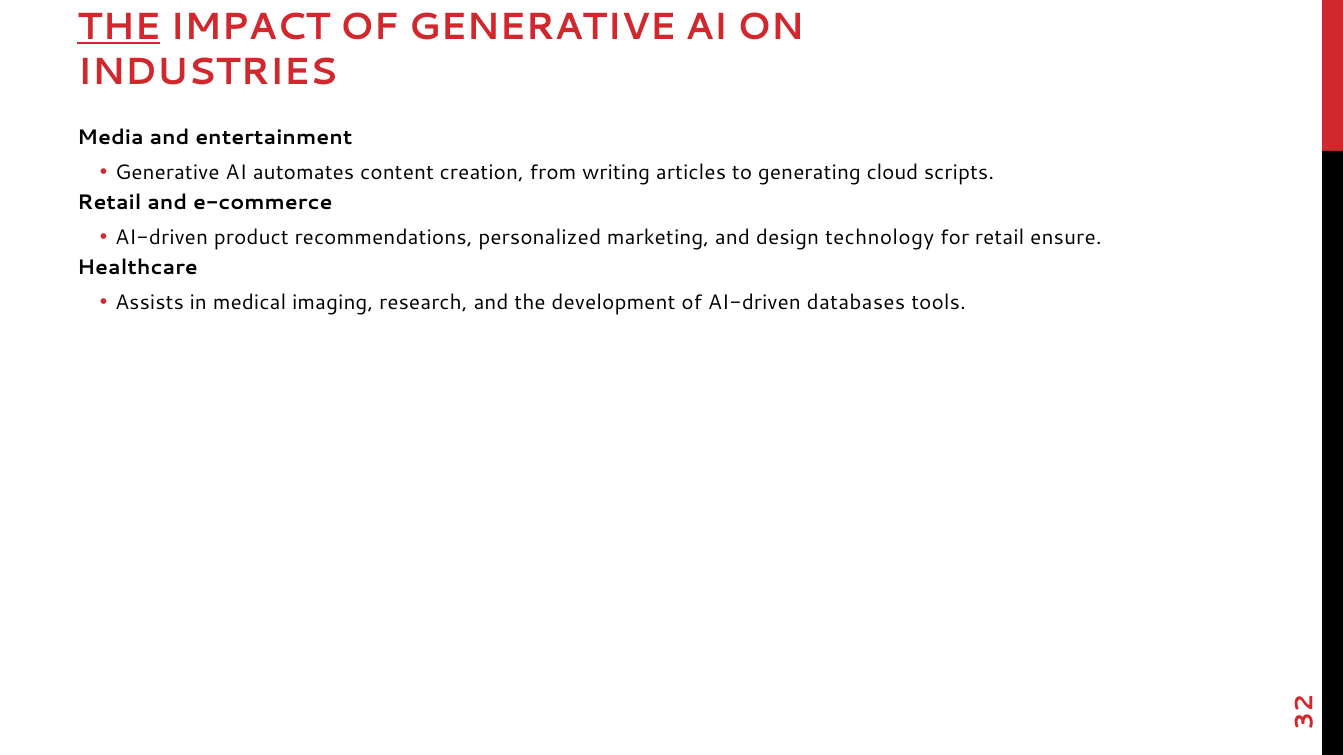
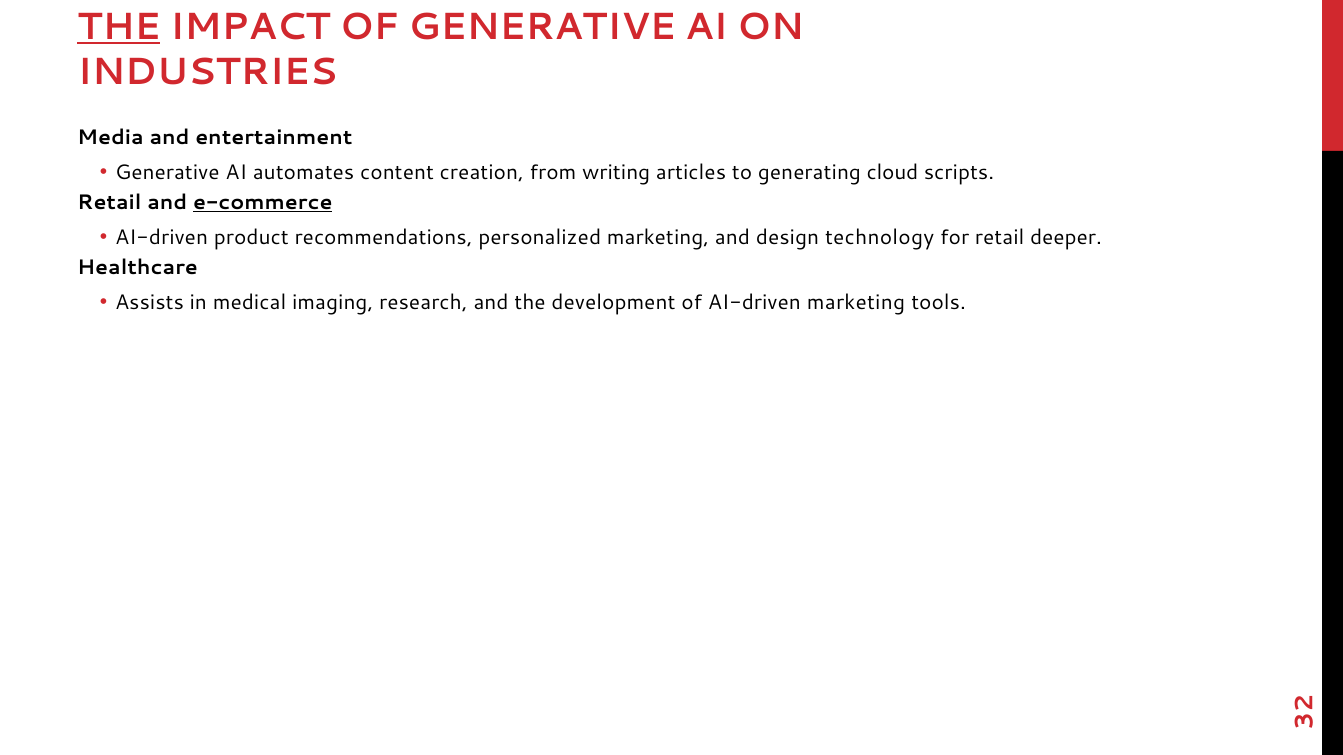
e-commerce underline: none -> present (263, 202)
ensure: ensure -> deeper (1066, 238)
AI-driven databases: databases -> marketing (856, 303)
